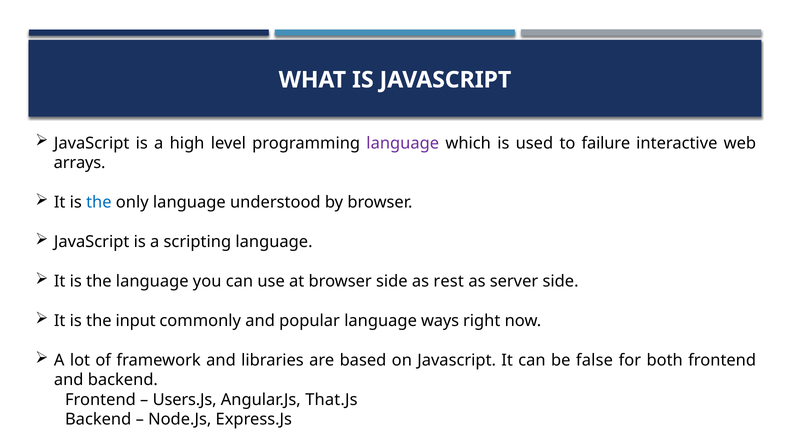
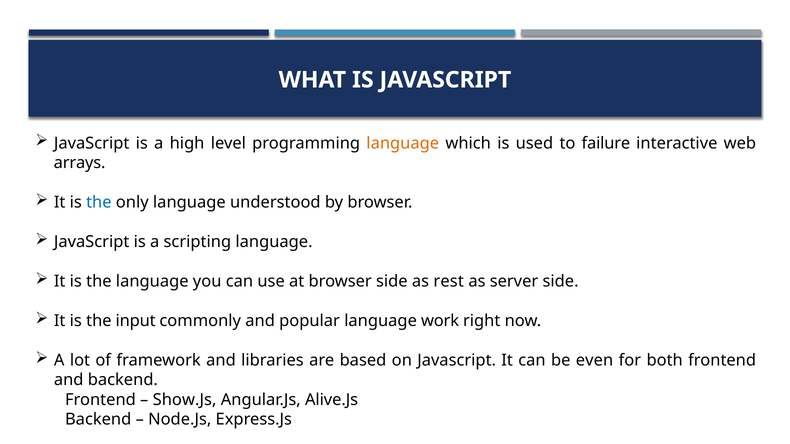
language colour: purple -> orange (403, 143)
ways: ways -> work (440, 321)
false: false -> even (595, 361)
Users.Js: Users.Js -> Show.Js (185, 400)
That.Js: That.Js -> Alive.Js (332, 400)
